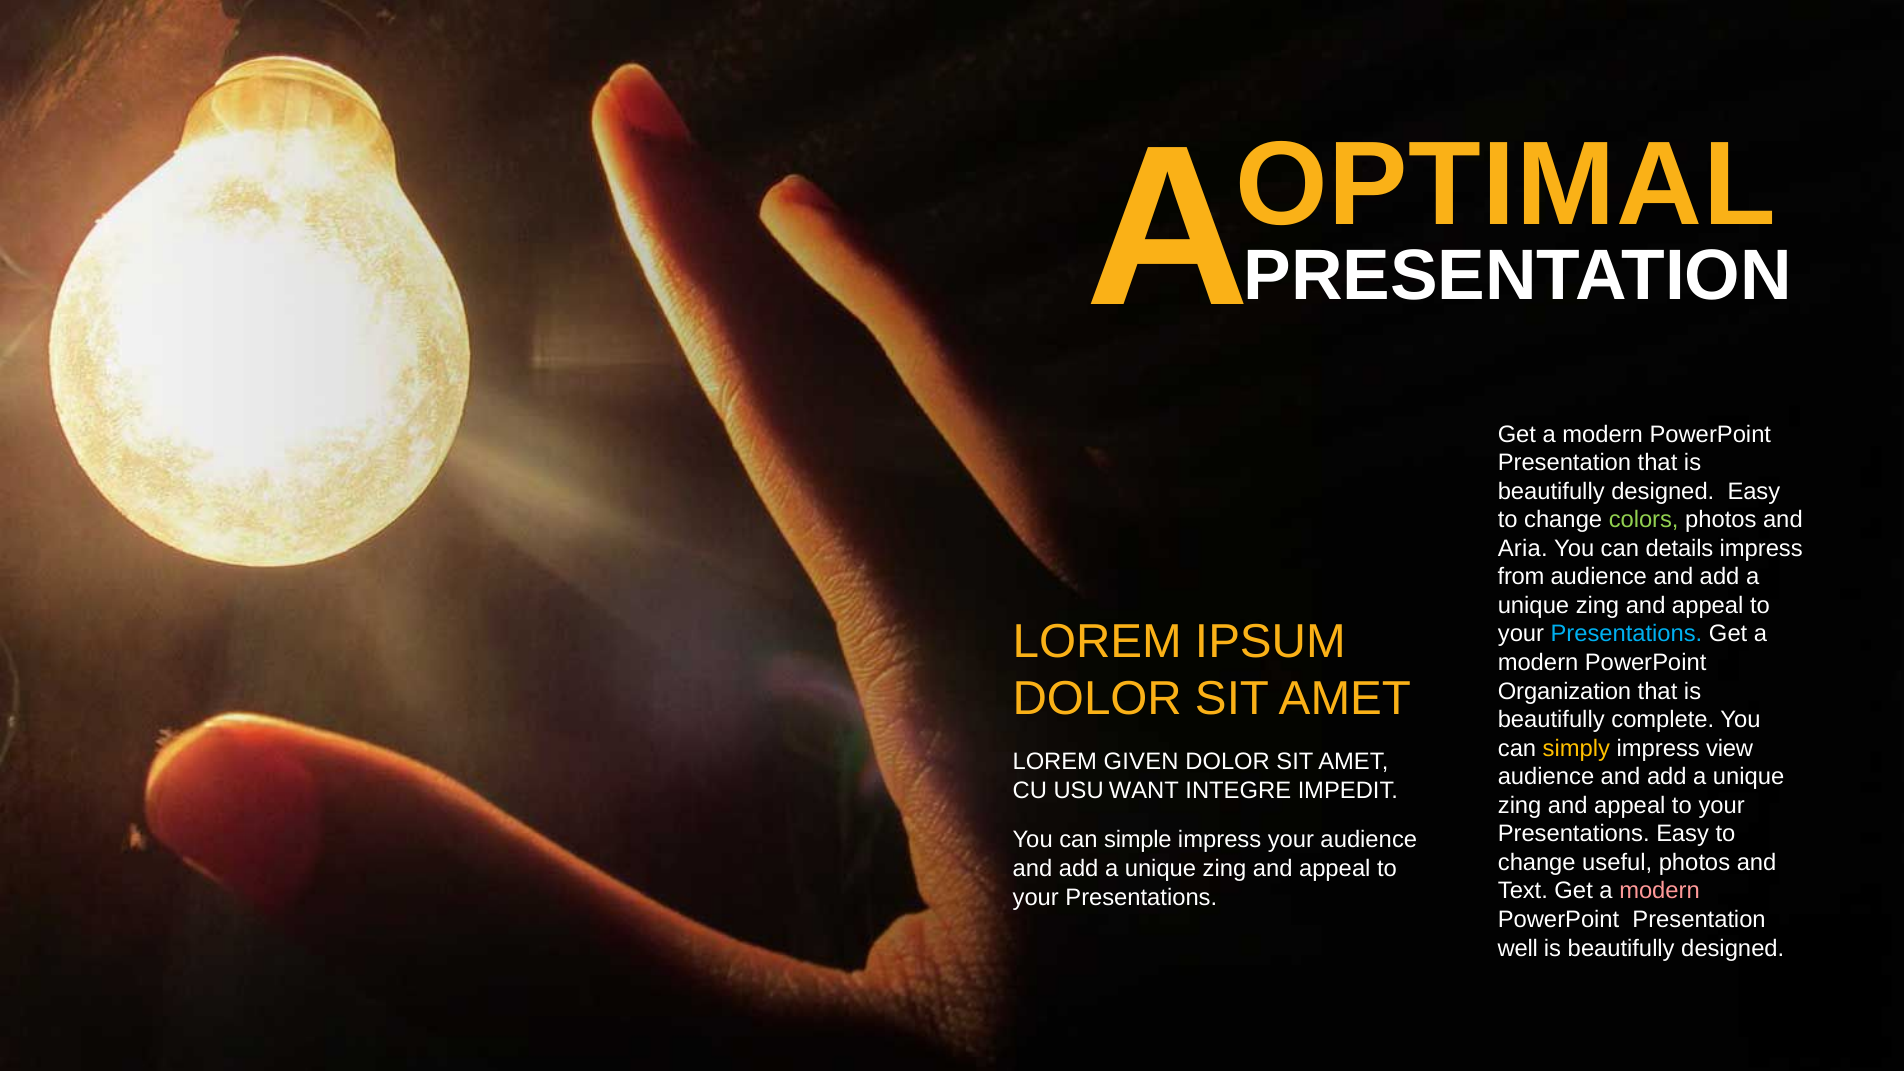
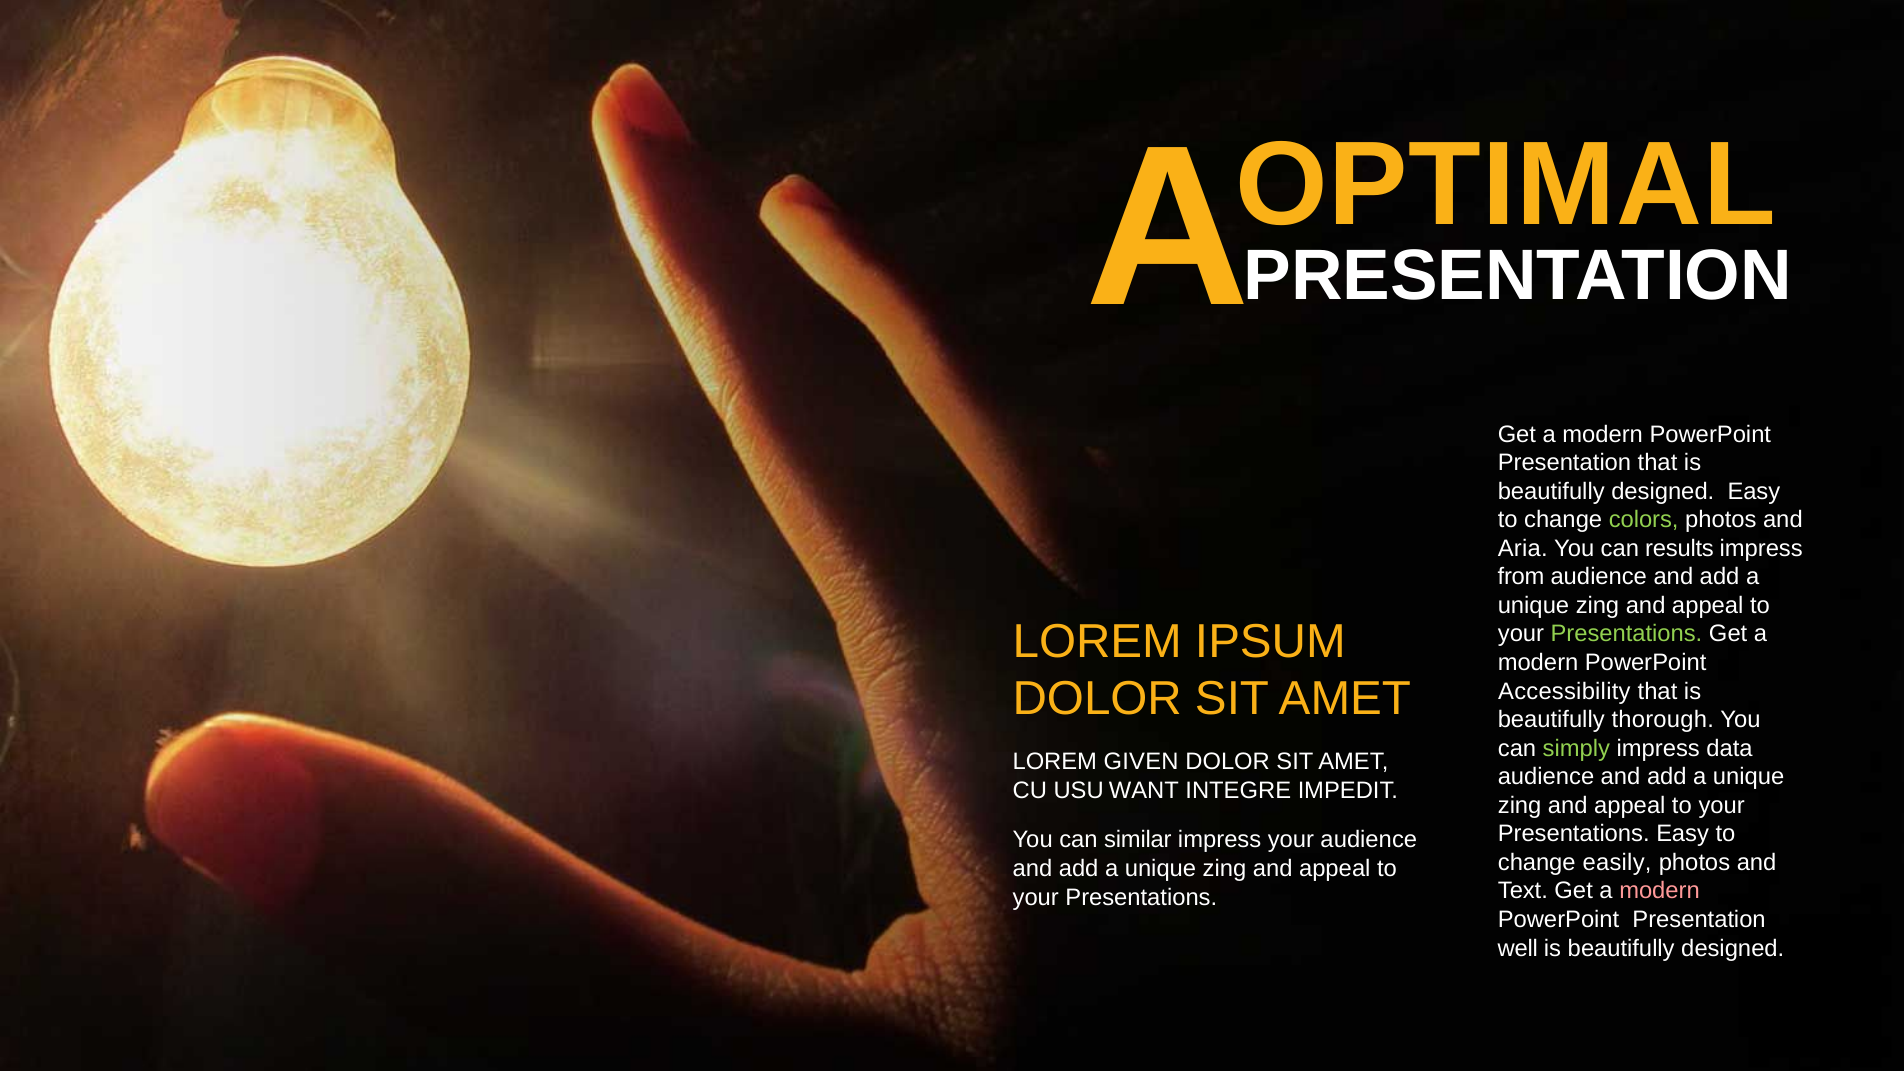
details: details -> results (1679, 548)
Presentations colour: light blue -> light green (1626, 634)
Organization: Organization -> Accessibility (1564, 691)
complete: complete -> thorough (1663, 720)
simply colour: yellow -> light green (1576, 748)
view: view -> data (1729, 748)
simple: simple -> similar (1138, 840)
useful: useful -> easily (1617, 863)
